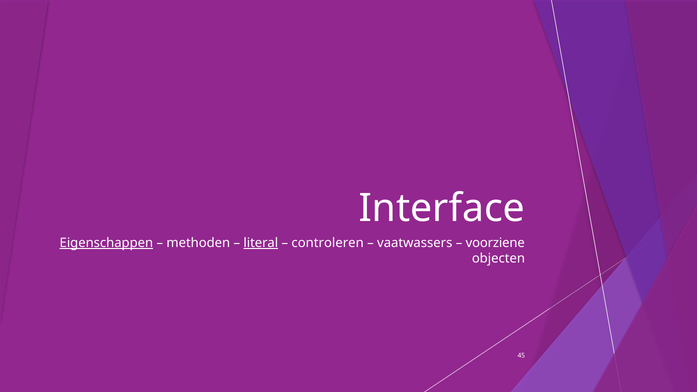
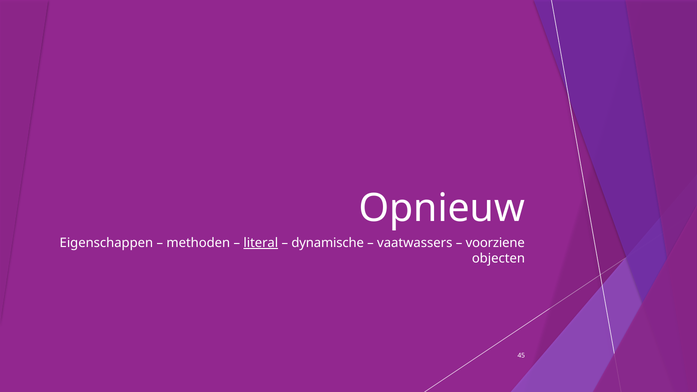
Interface: Interface -> Opnieuw (442, 208)
Eigenschappen underline: present -> none (106, 243)
controleren: controleren -> dynamische (328, 243)
